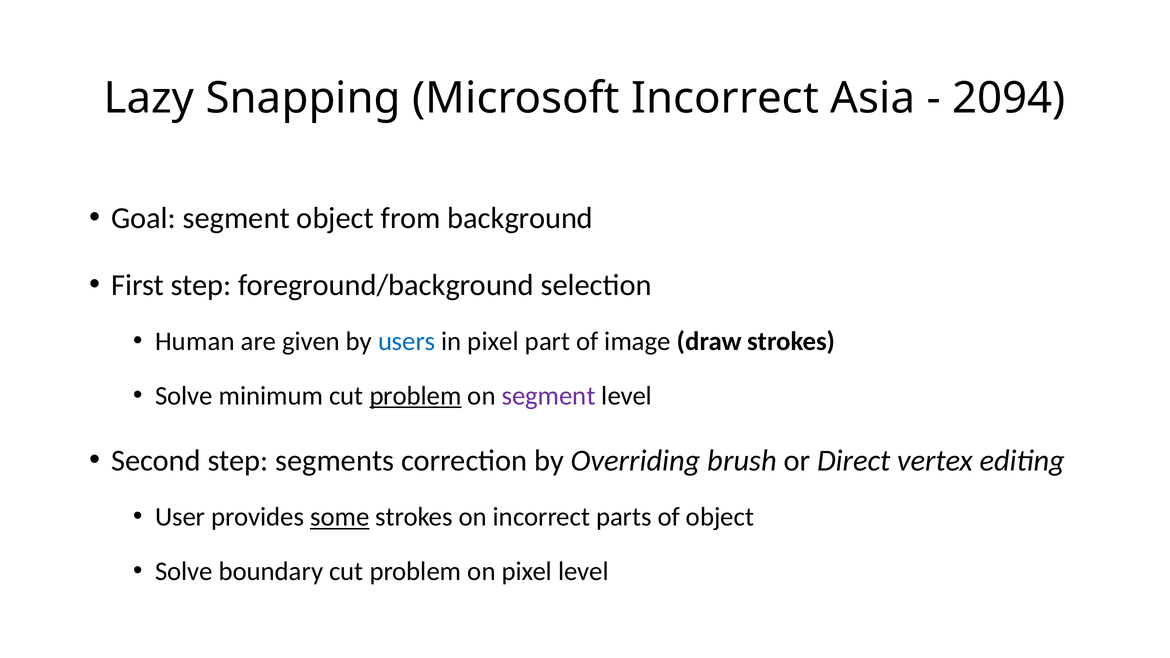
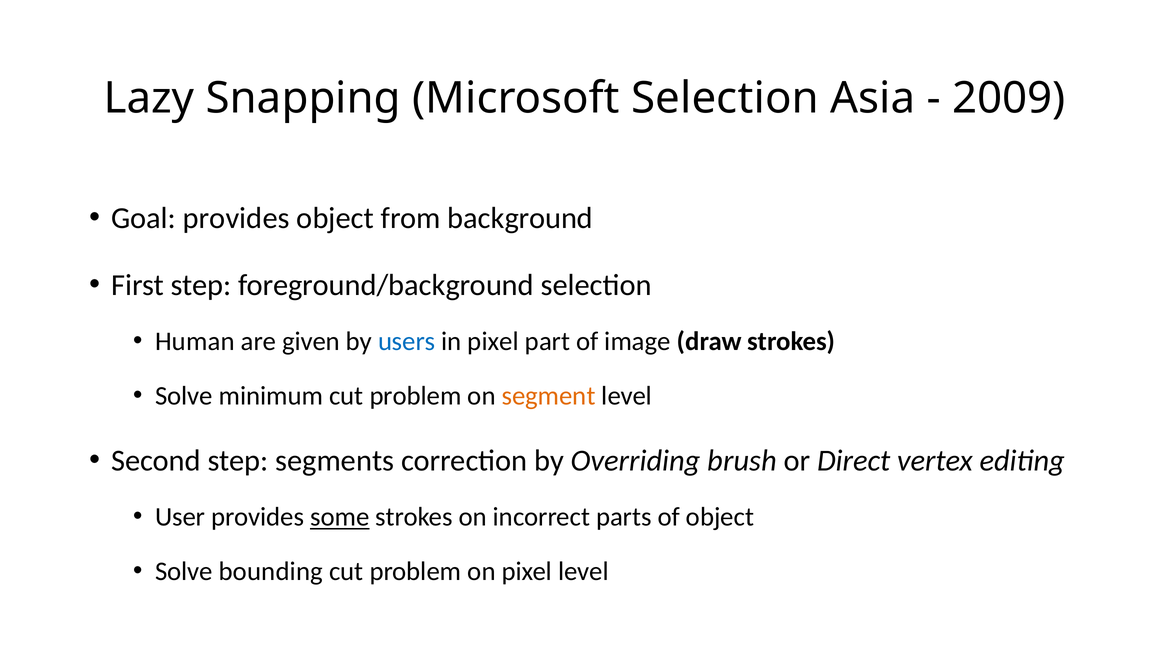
Microsoft Incorrect: Incorrect -> Selection (725, 98)
2094: 2094 -> 2009 (1009, 98)
Goal segment: segment -> provides (236, 218)
problem underline: present -> none (415, 396)
segment colour: purple -> orange (549, 396)
boundary: boundary -> bounding (271, 571)
